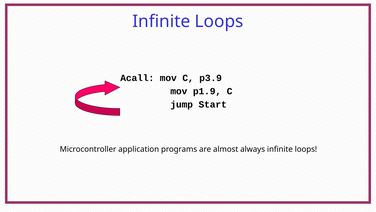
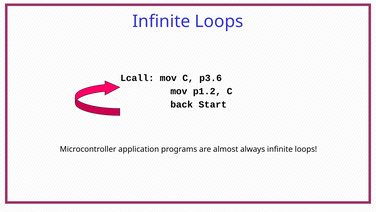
Acall: Acall -> Lcall (137, 78)
p3.9: p3.9 -> p3.6 (211, 78)
p1.9: p1.9 -> p1.2 (207, 91)
jump: jump -> back (182, 104)
